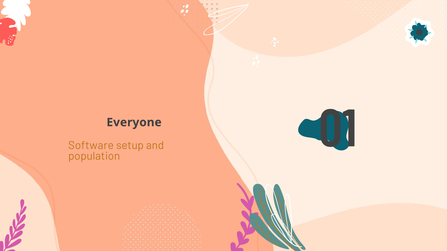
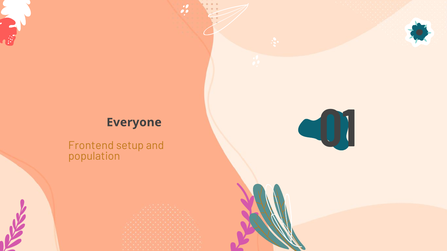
Software: Software -> Frontend (91, 146)
